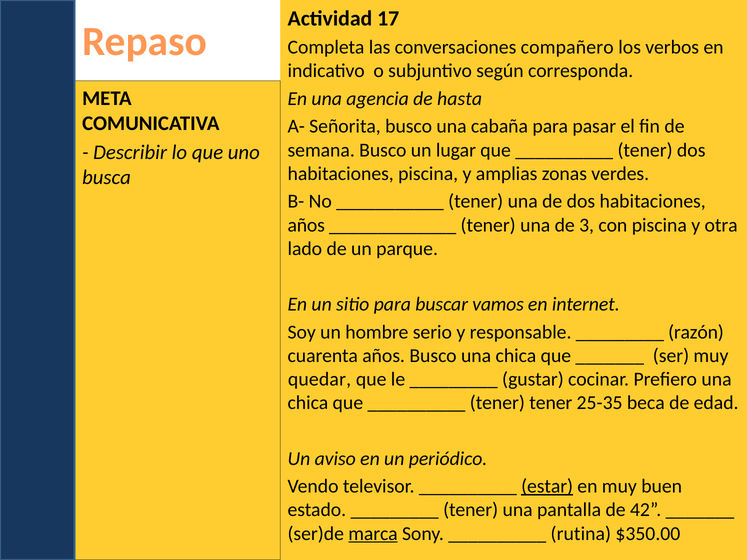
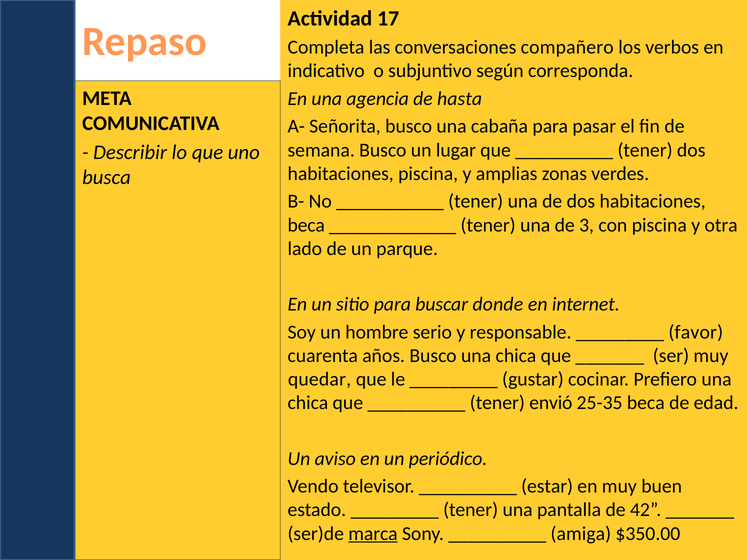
años: años -> beca (306, 225)
vamos: vamos -> donde (498, 304)
razón: razón -> favor (696, 332)
tener tener: tener -> envió (551, 403)
estar underline: present -> none (547, 487)
rutina: rutina -> amiga (581, 534)
